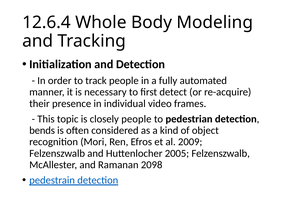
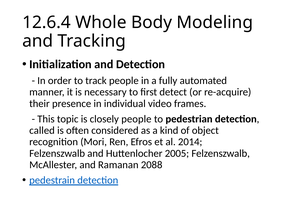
bends: bends -> called (42, 130)
2009: 2009 -> 2014 (190, 142)
2098: 2098 -> 2088 (152, 164)
